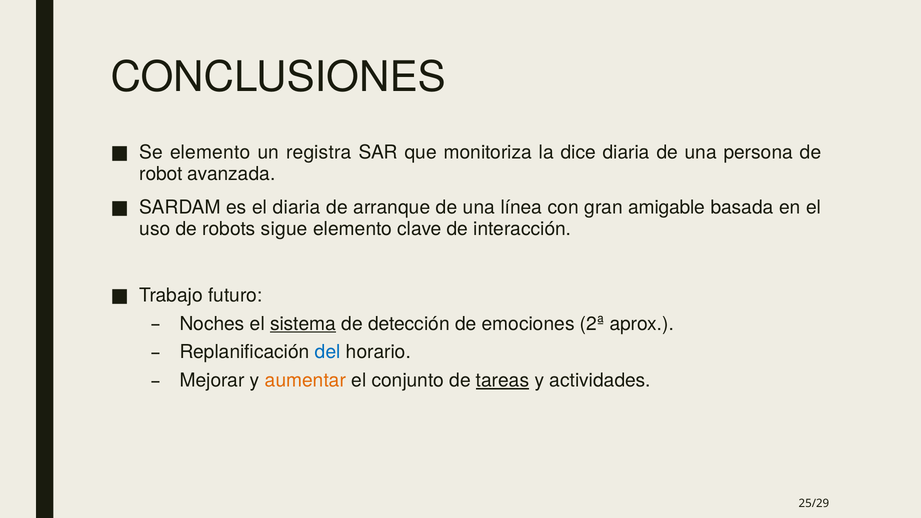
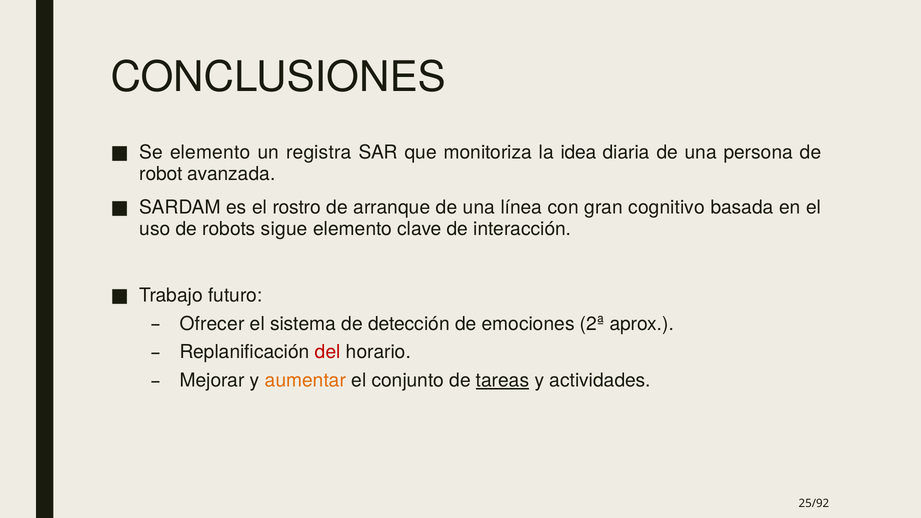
dice: dice -> idea (578, 152)
el diaria: diaria -> rostro (297, 207)
amigable: amigable -> cognitivo (667, 207)
Noches: Noches -> Ofrecer (212, 324)
sistema underline: present -> none (303, 324)
del colour: blue -> red (328, 352)
25/29: 25/29 -> 25/92 (814, 504)
